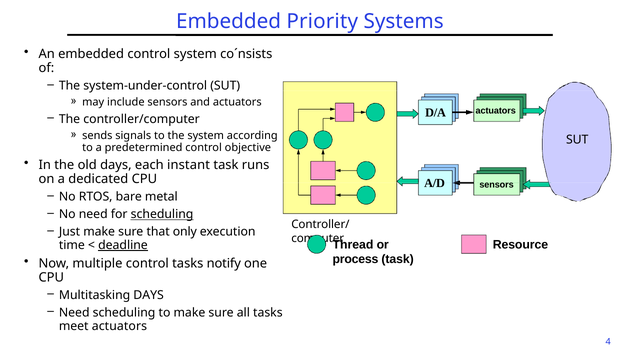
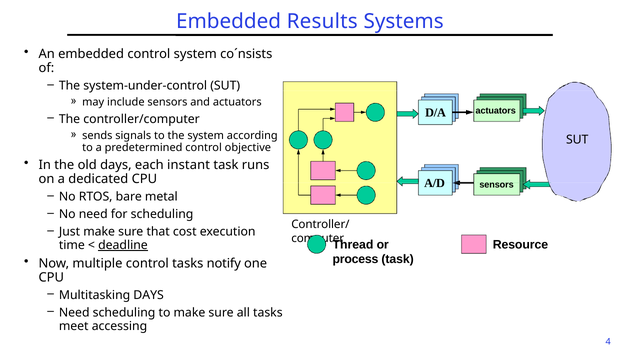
Priority: Priority -> Results (322, 21)
scheduling underline: present -> none (162, 214)
only: only -> cost (185, 232)
meet actuators: actuators -> accessing (119, 326)
